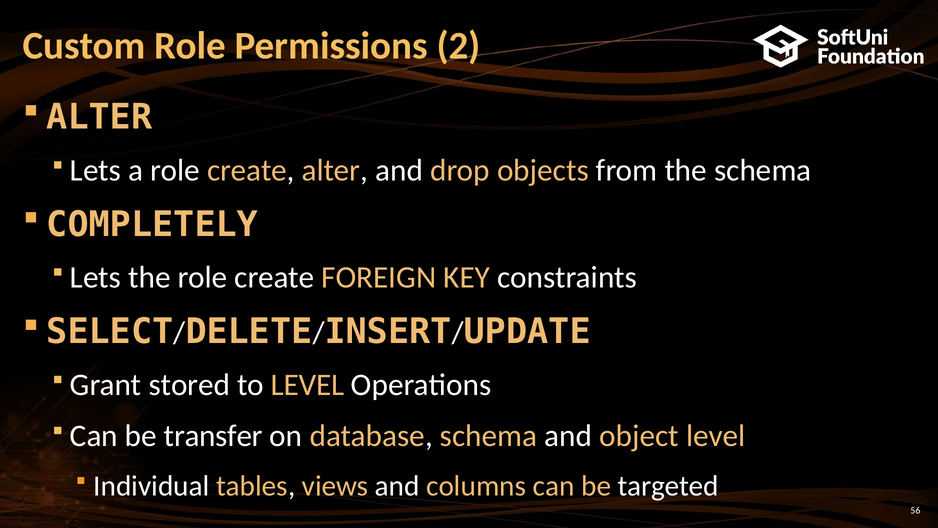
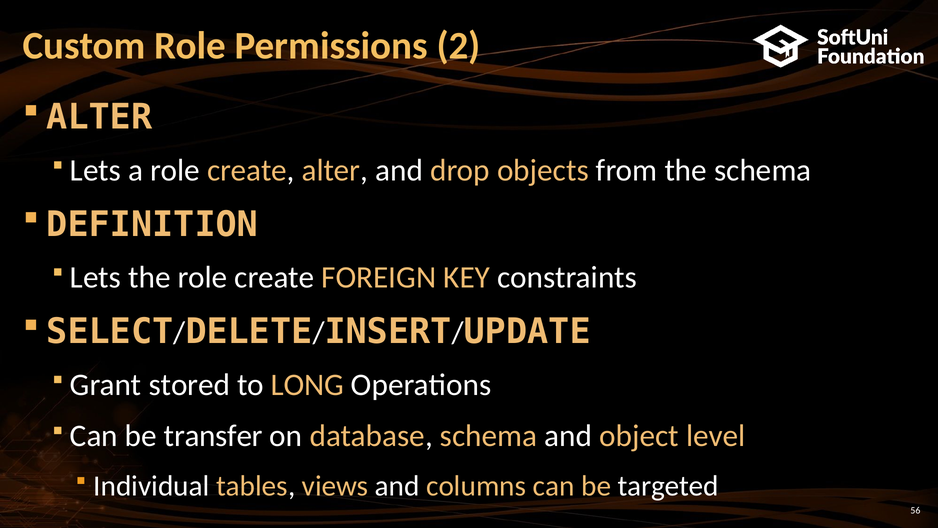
COMPLETELY: COMPLETELY -> DEFINITION (152, 224)
to LEVEL: LEVEL -> LONG (308, 385)
